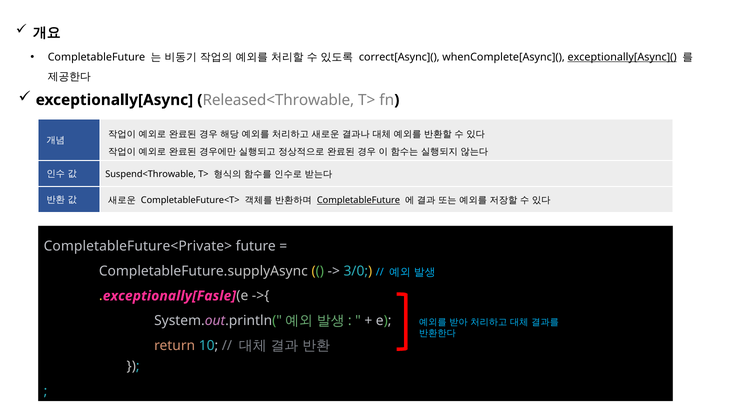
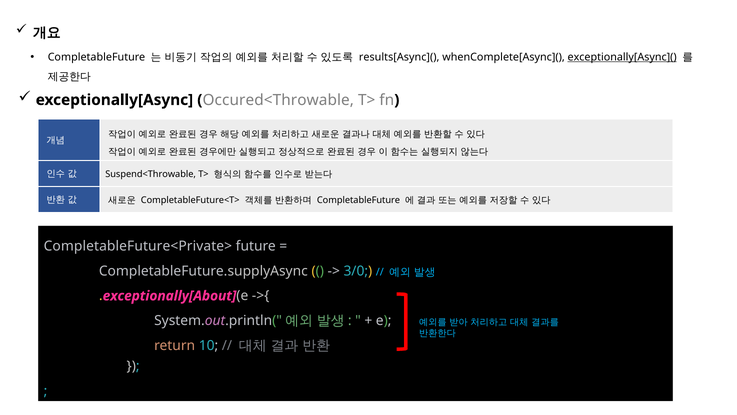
correct[Async](: correct[Async]( -> results[Async]( (399, 57)
Released<Throwable: Released<Throwable -> Occured<Throwable (278, 100)
CompletableFuture underline: present -> none (358, 200)
exceptionally[Fasle: exceptionally[Fasle -> exceptionally[About (170, 296)
